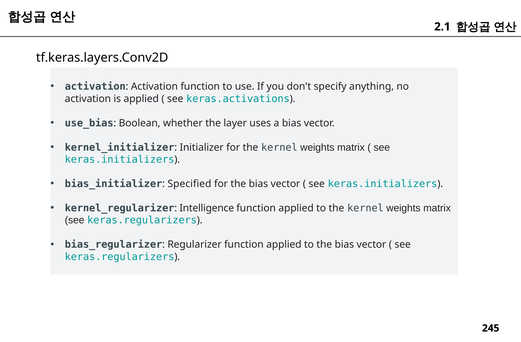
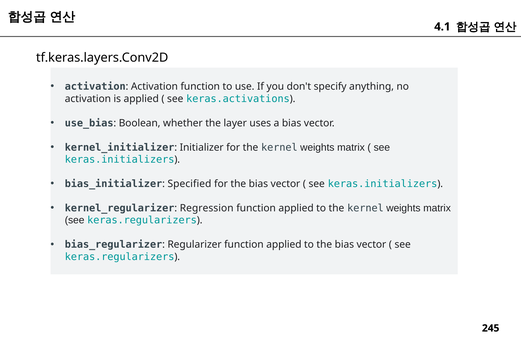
2.1: 2.1 -> 4.1 (442, 27)
Intelligence: Intelligence -> Regression (207, 208)
